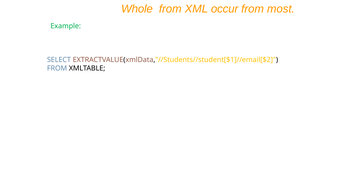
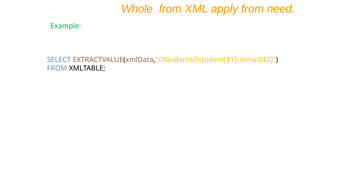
occur: occur -> apply (225, 9)
most: most -> need (281, 9)
